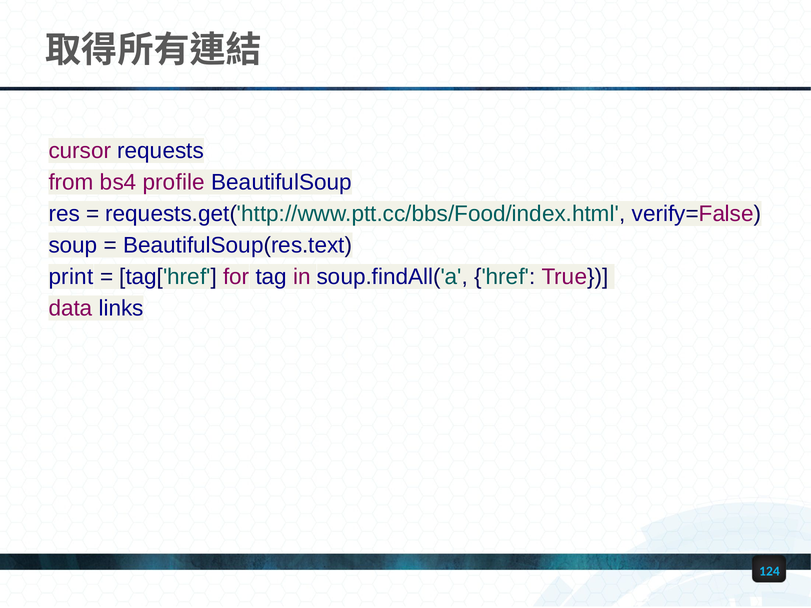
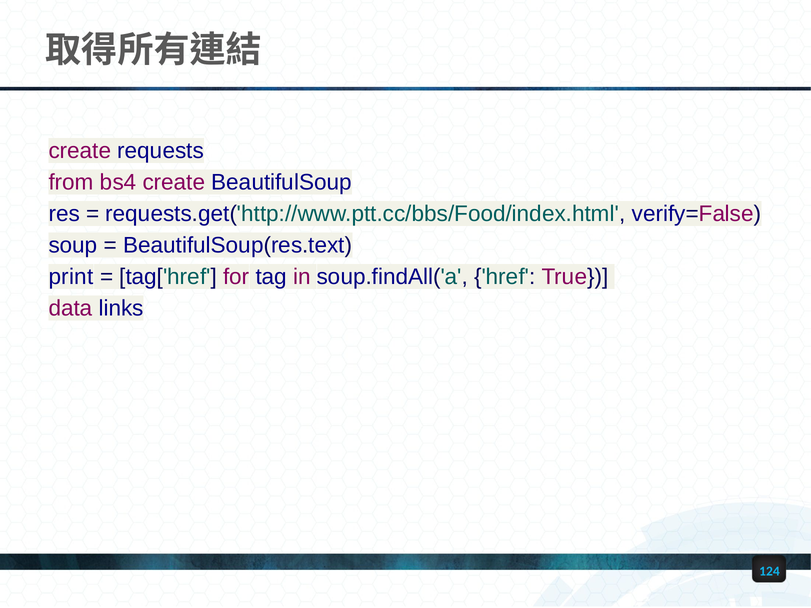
cursor: cursor -> create (80, 151)
bs4 profile: profile -> create (174, 182)
